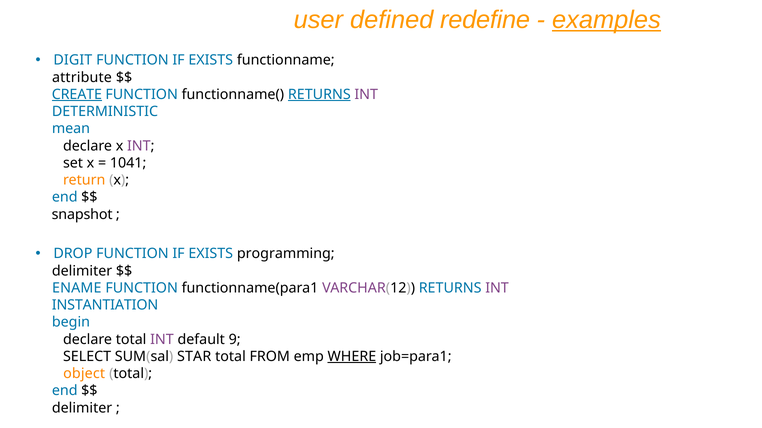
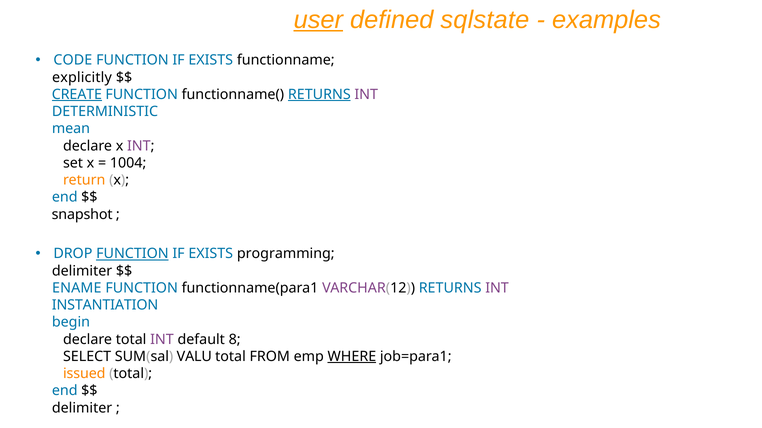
user underline: none -> present (318, 20)
redefine: redefine -> sqlstate (485, 20)
examples underline: present -> none (606, 20)
DIGIT: DIGIT -> CODE (73, 60)
attribute: attribute -> explicitly (82, 77)
1041: 1041 -> 1004 (128, 163)
FUNCTION underline: none -> present (132, 254)
9: 9 -> 8 (235, 340)
STAR: STAR -> VALU (194, 357)
object: object -> issued (84, 374)
